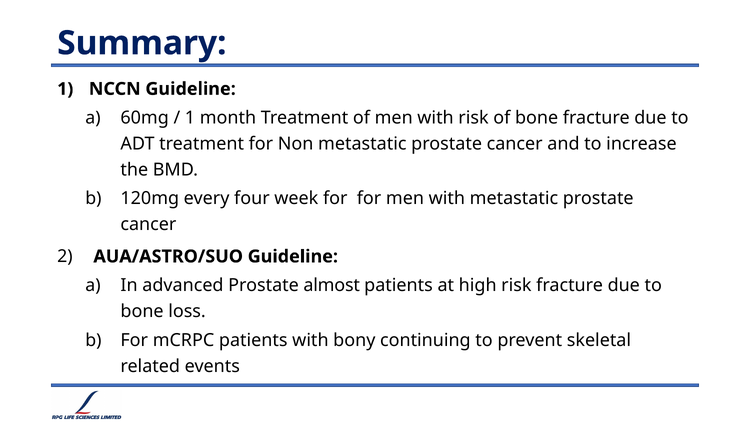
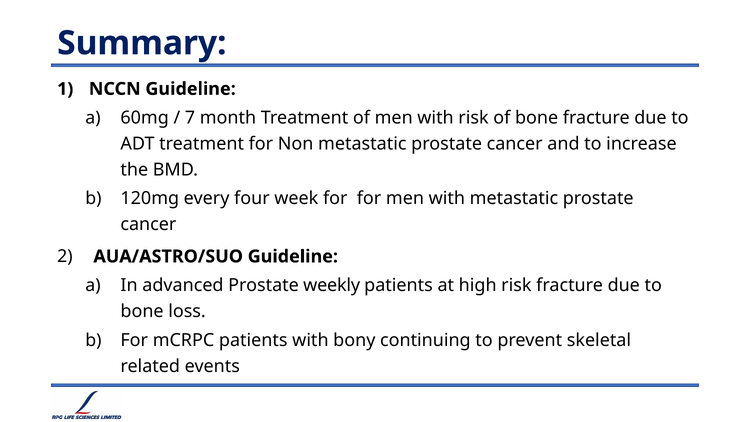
1: 1 -> 7 (190, 118)
almost: almost -> weekly (332, 285)
